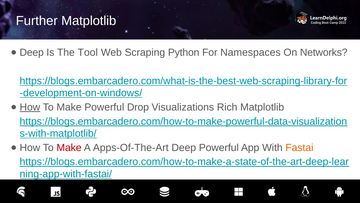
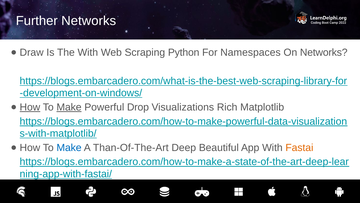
Further Matplotlib: Matplotlib -> Networks (89, 21)
Deep: Deep -> Draw (32, 52)
The Tool: Tool -> With (88, 52)
Make underline: none -> present (69, 107)
Make colour: red -> blue (69, 147)
Apps-Of-The-Art: Apps-Of-The-Art -> Than-Of-The-Art (131, 147)
Deep Powerful: Powerful -> Beautiful (219, 147)
